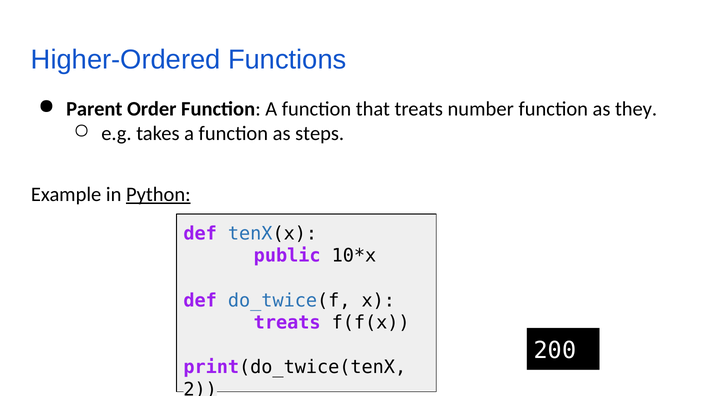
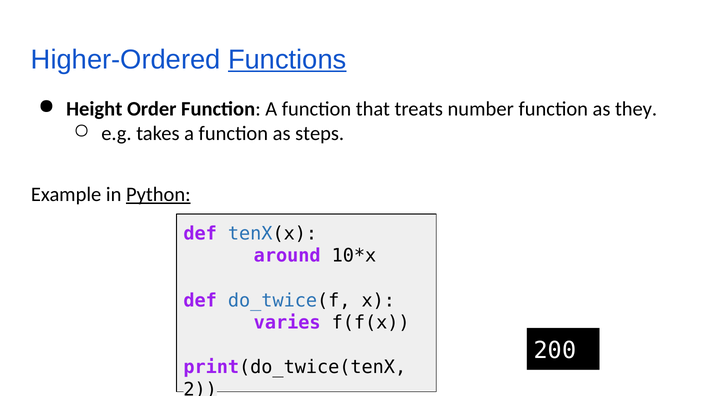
Functions underline: none -> present (287, 60)
Parent: Parent -> Height (94, 109)
public: public -> around (287, 256)
treats: treats -> varies (287, 322)
